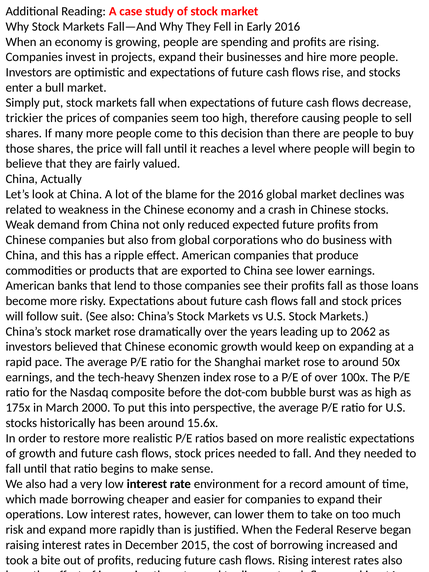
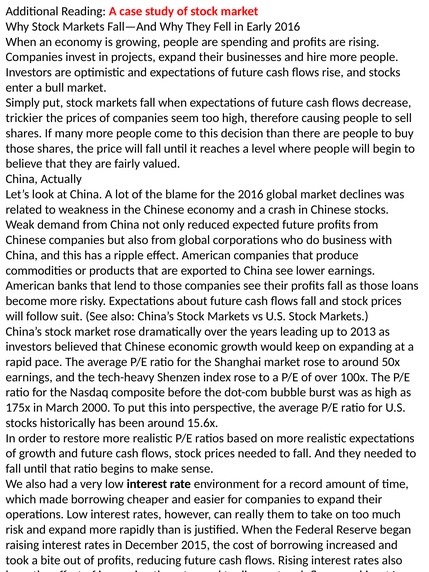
2062: 2062 -> 2013 (363, 331)
can lower: lower -> really (249, 514)
